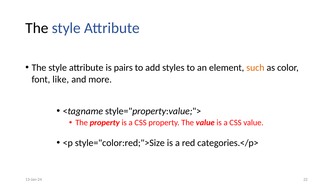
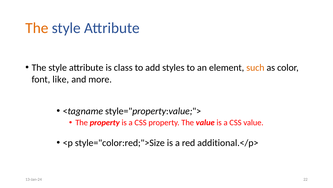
The colour: black -> orange (37, 28)
pairs: pairs -> class (123, 67)
categories.</p>: categories.</p> -> additional.</p> (228, 142)
